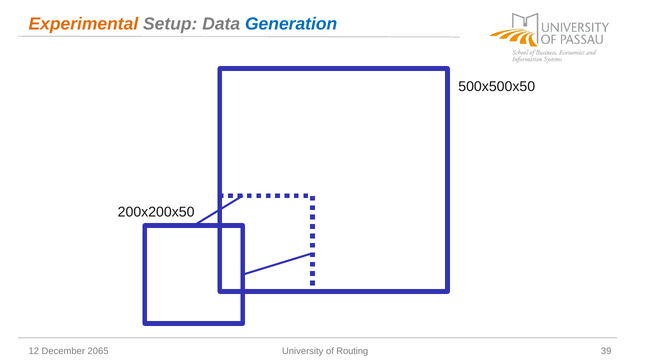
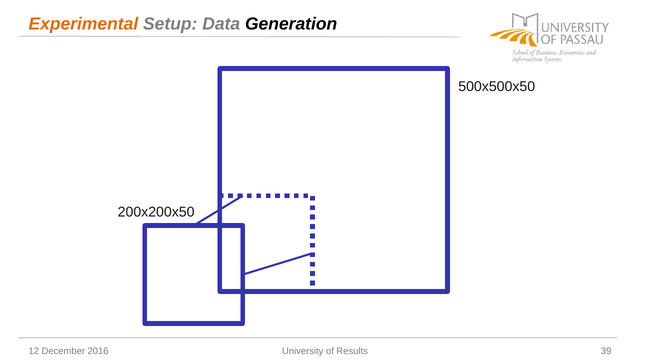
Generation colour: blue -> black (291, 24)
2065: 2065 -> 2016 (98, 351)
Routing: Routing -> Results (352, 351)
